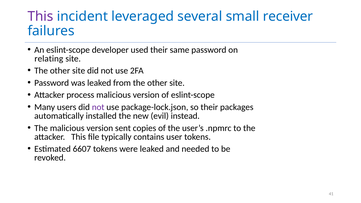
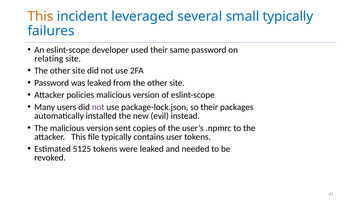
This colour: purple -> orange (40, 16)
small receiver: receiver -> typically (288, 16)
process: process -> policies (80, 95)
6607: 6607 -> 5125 (82, 149)
